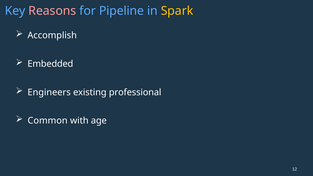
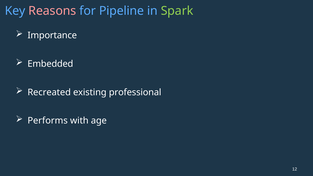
Spark colour: yellow -> light green (177, 11)
Accomplish: Accomplish -> Importance (52, 35)
Engineers: Engineers -> Recreated (49, 92)
Common: Common -> Performs (48, 121)
